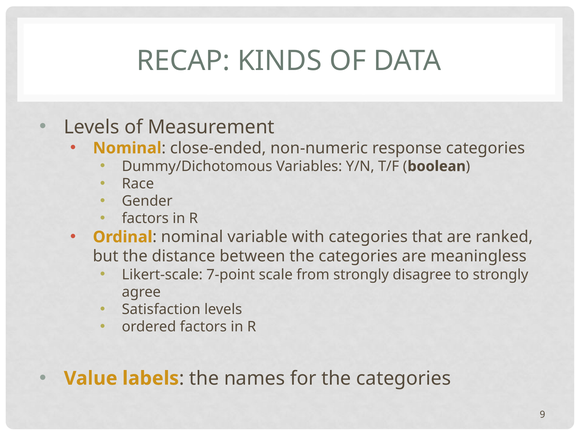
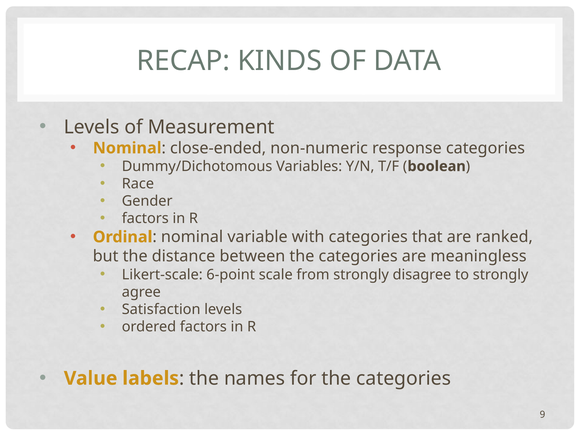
7-point: 7-point -> 6-point (231, 275)
